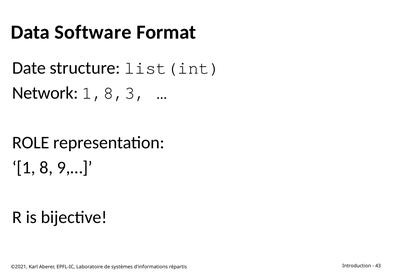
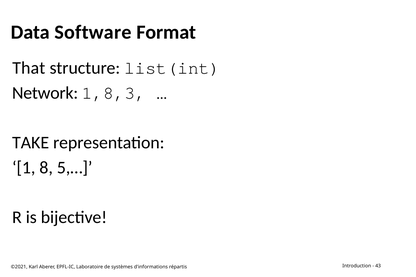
Date: Date -> That (29, 68)
ROLE: ROLE -> TAKE (31, 143)
9,…: 9,… -> 5,… (75, 168)
